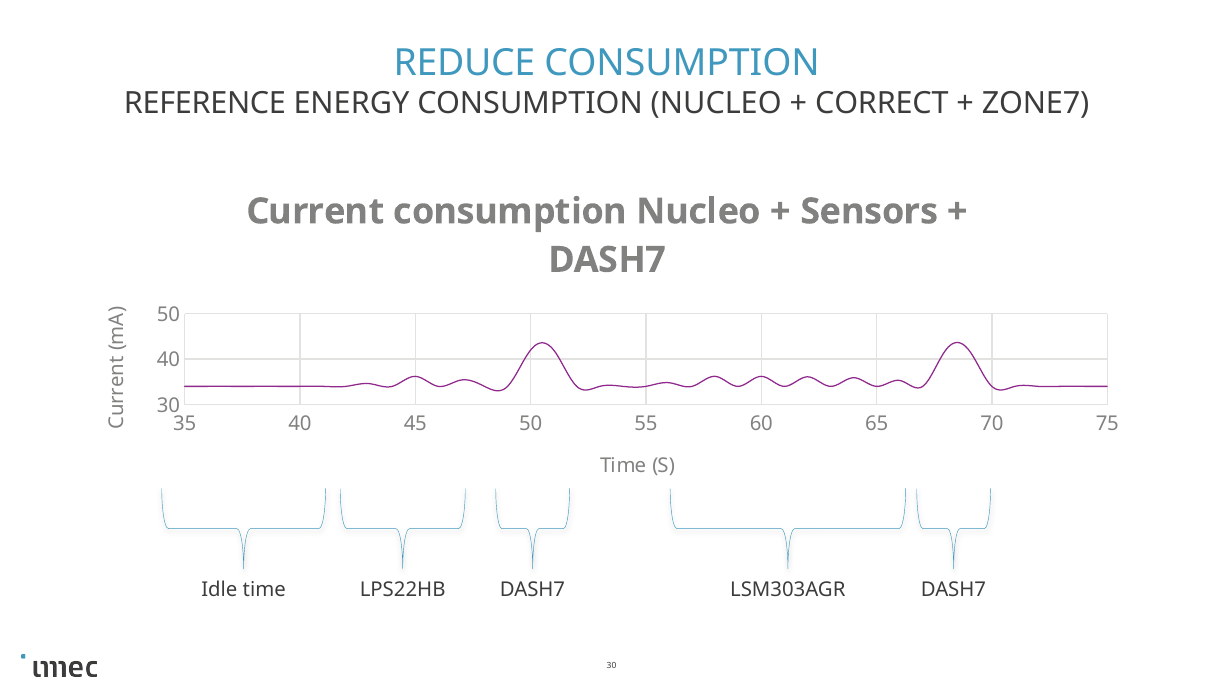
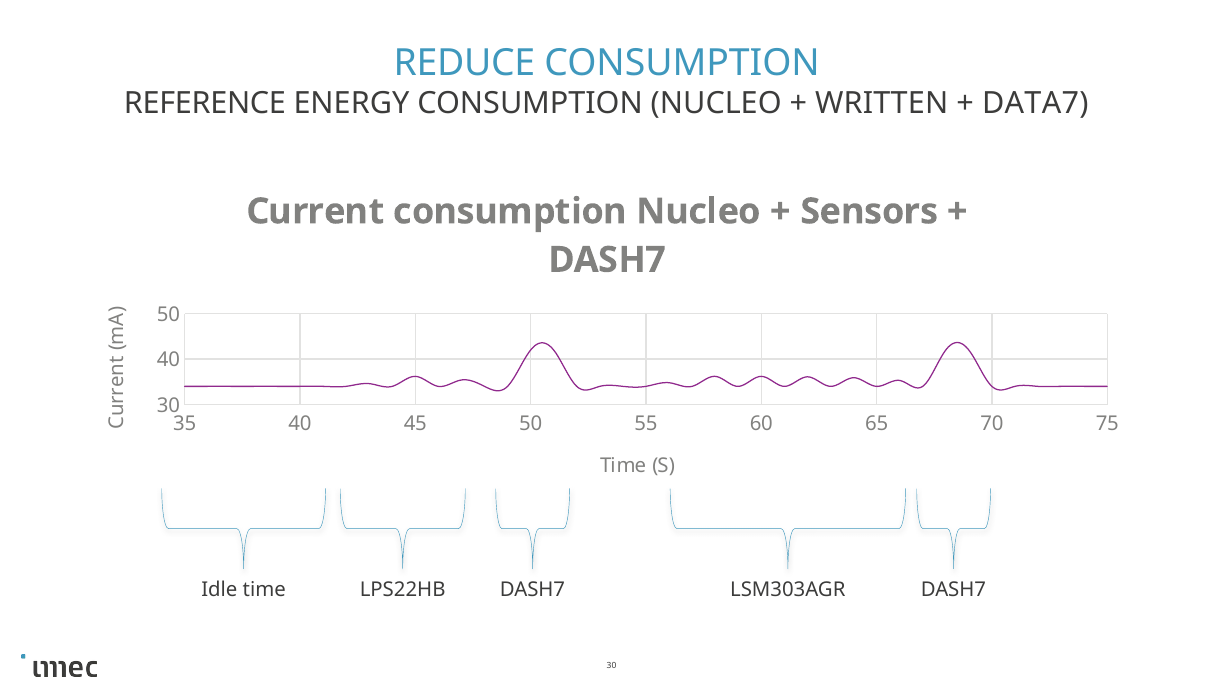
CORRECT: CORRECT -> WRITTEN (882, 104)
ZONE7: ZONE7 -> DATA7 (1035, 104)
